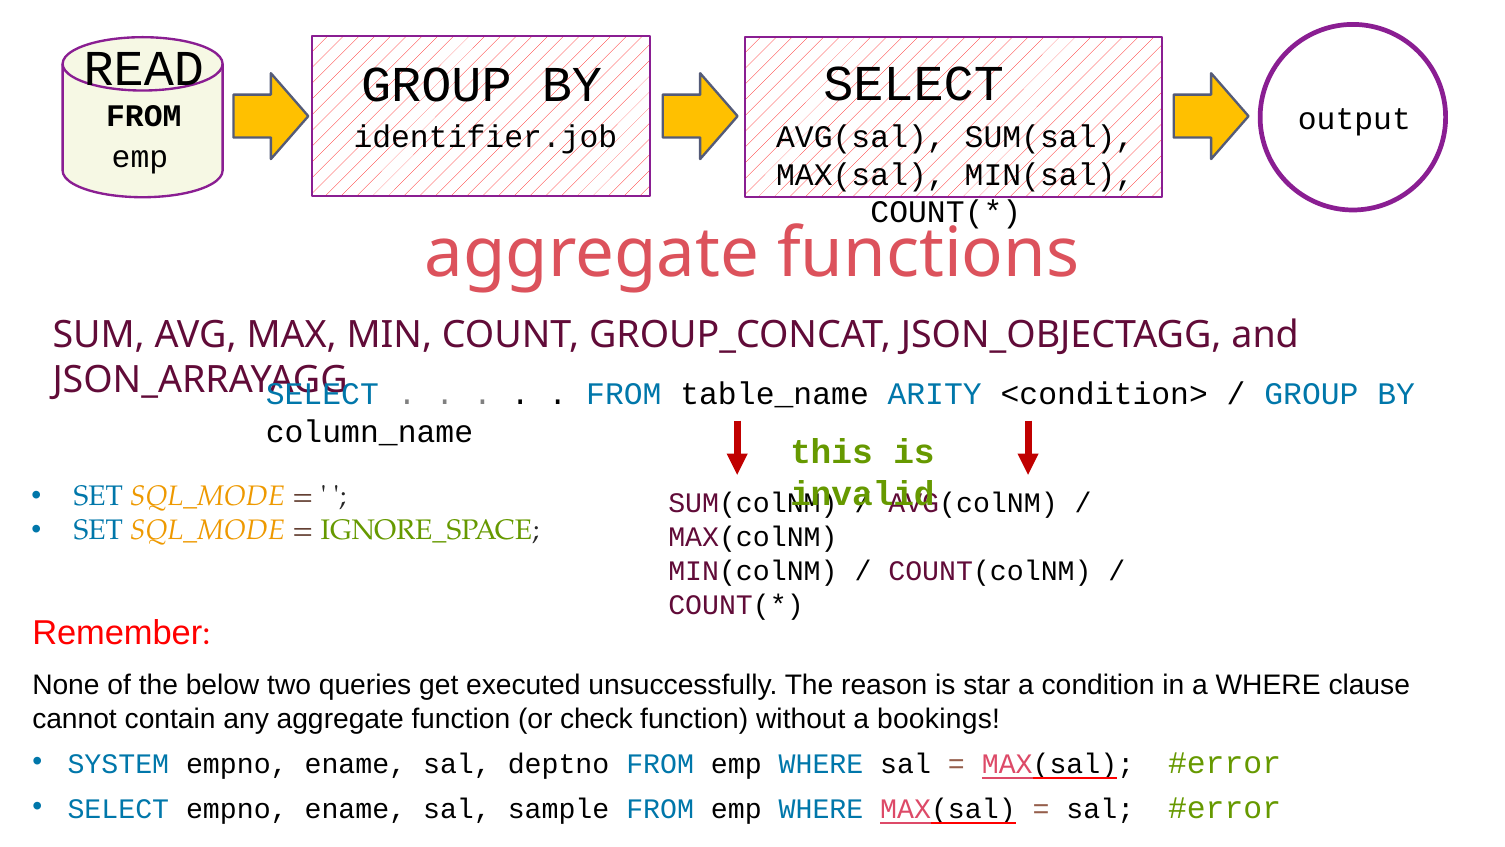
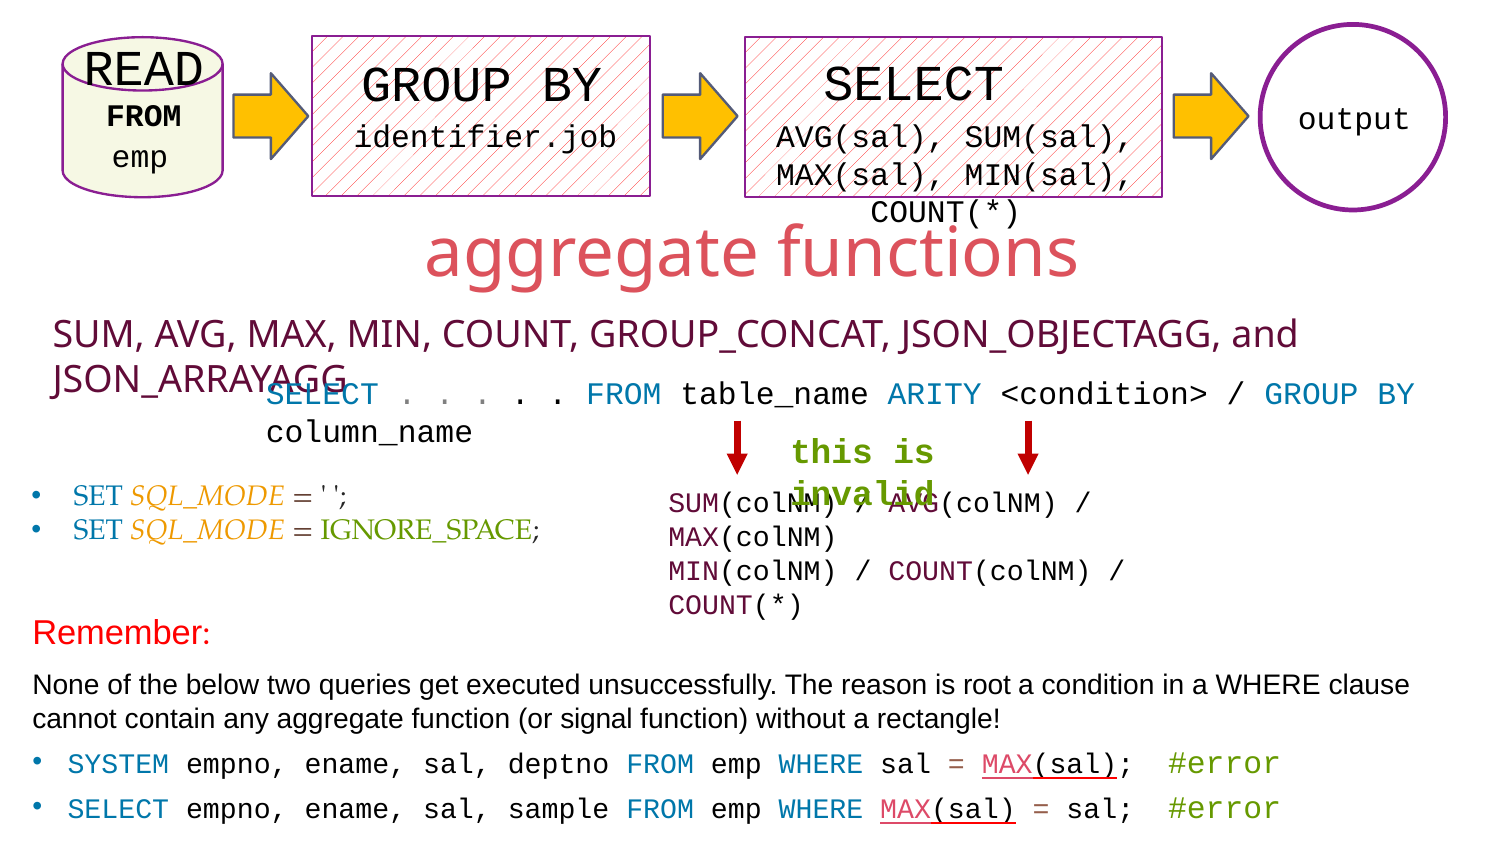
star: star -> root (987, 685)
check: check -> signal (596, 719)
bookings: bookings -> rectangle (939, 719)
